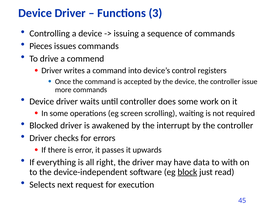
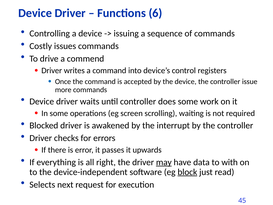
3: 3 -> 6 (155, 13)
Pieces: Pieces -> Costly (41, 46)
may underline: none -> present (164, 162)
